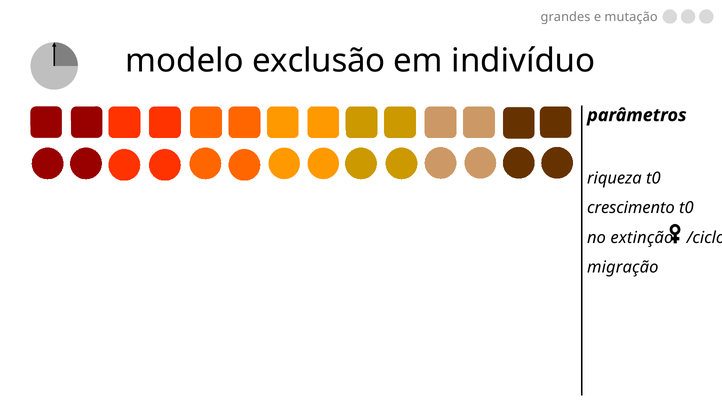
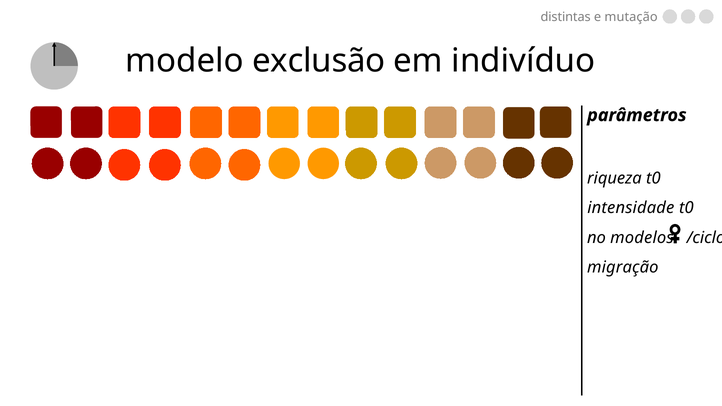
grandes: grandes -> distintas (566, 17)
crescimento: crescimento -> intensidade (631, 208)
extinção: extinção -> modelos (642, 238)
